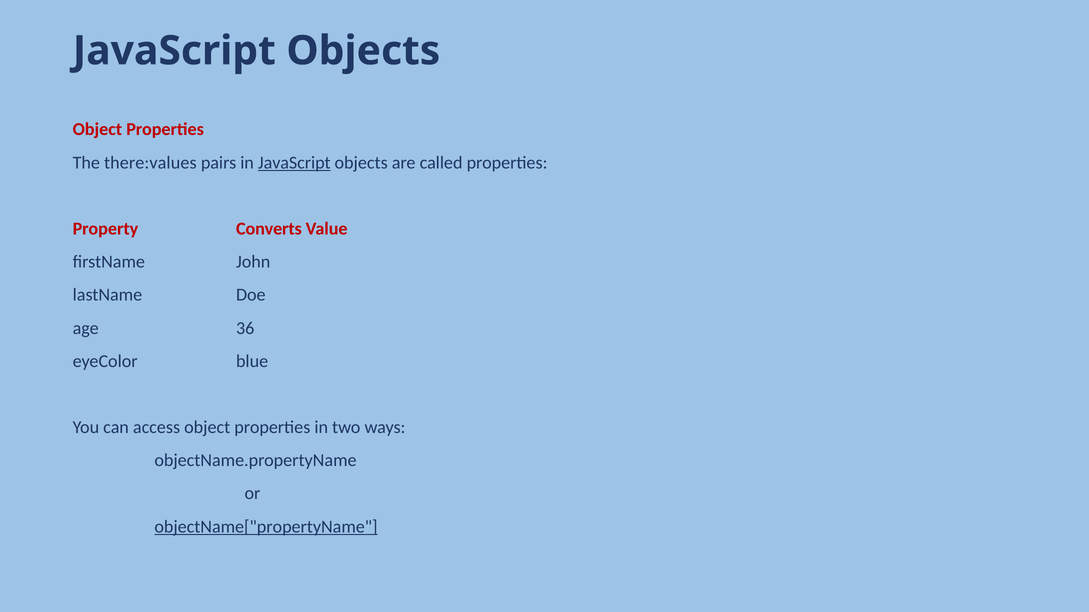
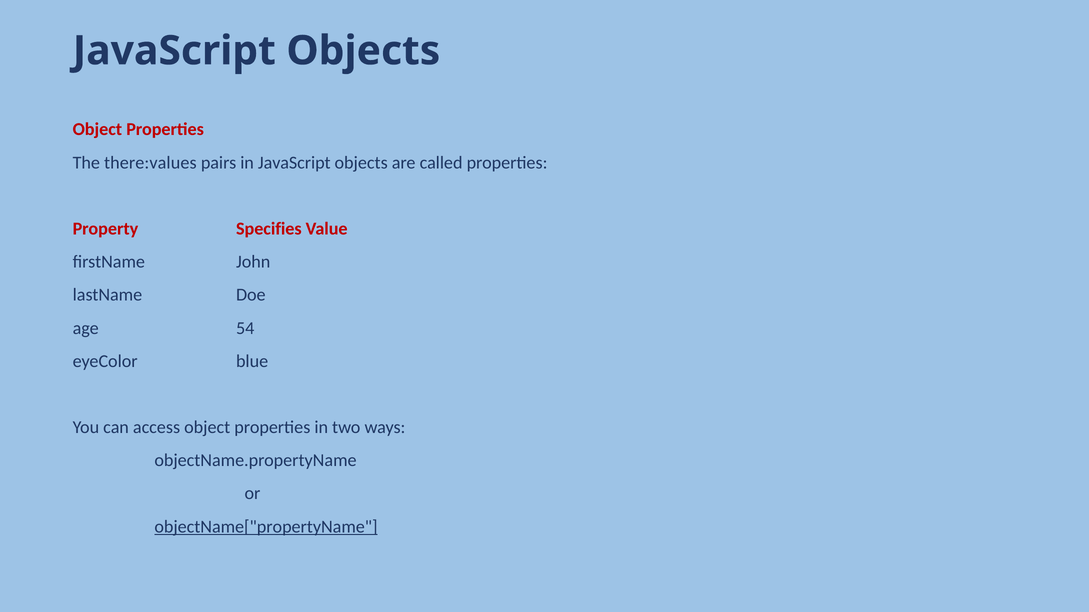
JavaScript underline: present -> none (294, 163)
Converts: Converts -> Specifies (269, 229)
36: 36 -> 54 (245, 328)
